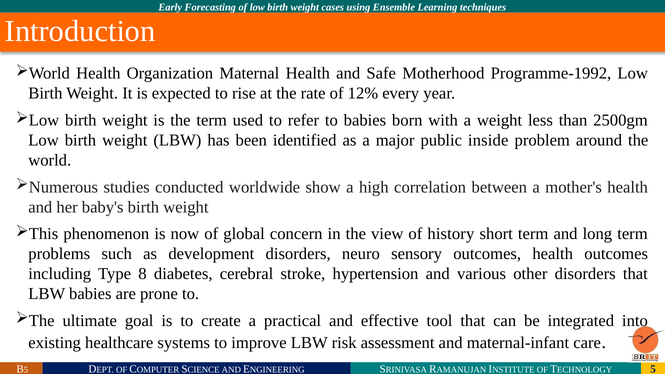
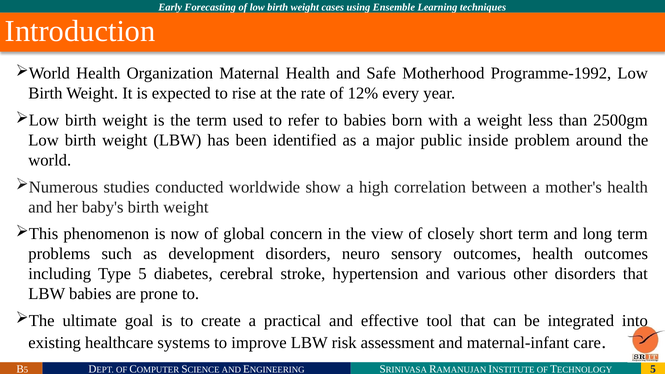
history: history -> closely (451, 234)
Type 8: 8 -> 5 (143, 274)
